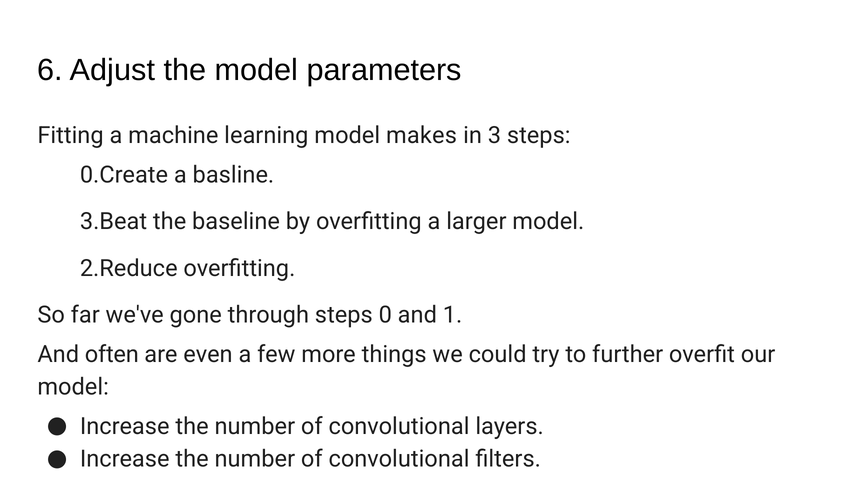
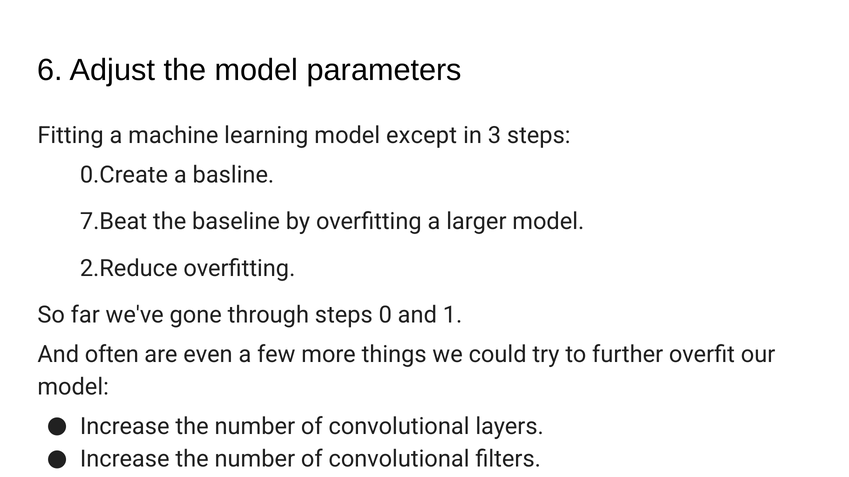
makes: makes -> except (422, 136)
3.Beat: 3.Beat -> 7.Beat (114, 222)
